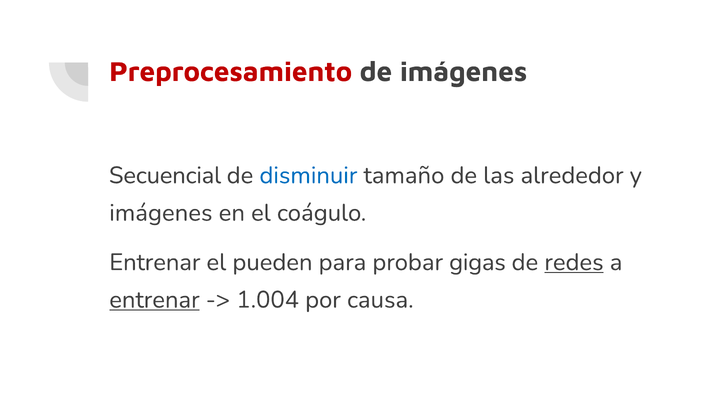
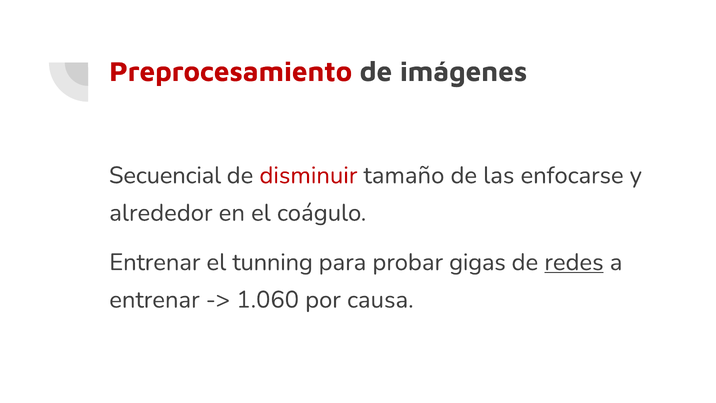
disminuir colour: blue -> red (308, 175)
alrededor: alrededor -> enfocarse (572, 175)
imágenes: imágenes -> alrededor (161, 213)
pueden: pueden -> tunning (273, 262)
entrenar underline: present -> none (154, 300)
1.004: 1.004 -> 1.060 (268, 300)
